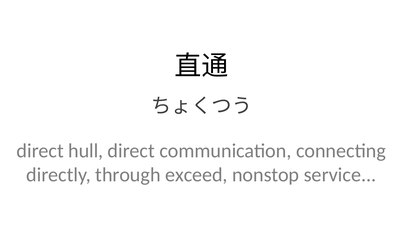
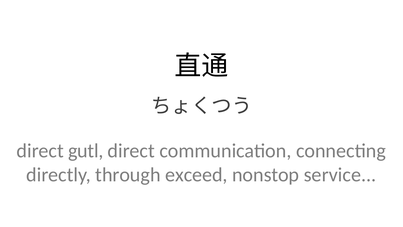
hull: hull -> gutl (86, 151)
